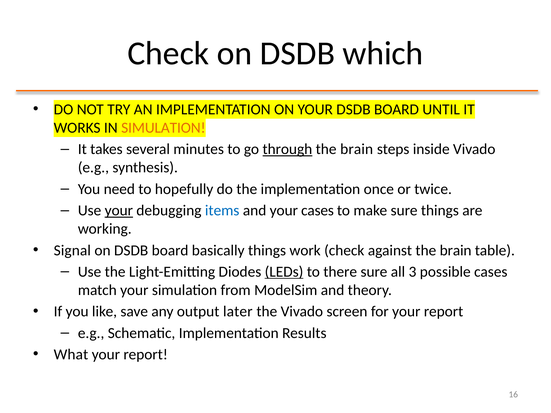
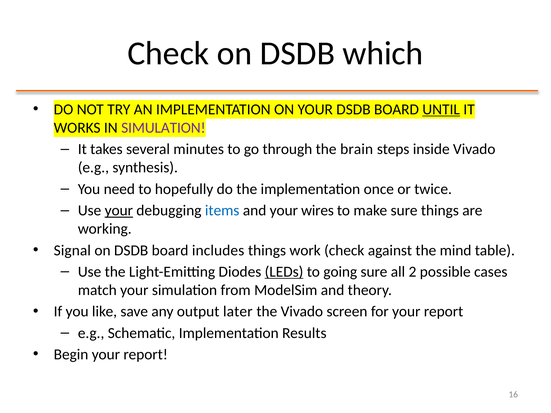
UNTIL underline: none -> present (441, 109)
SIMULATION colour: orange -> purple (163, 128)
through underline: present -> none (287, 149)
your cases: cases -> wires (317, 211)
basically: basically -> includes (218, 250)
against the brain: brain -> mind (456, 250)
there: there -> going (340, 272)
3: 3 -> 2 (412, 272)
What: What -> Begin (71, 355)
